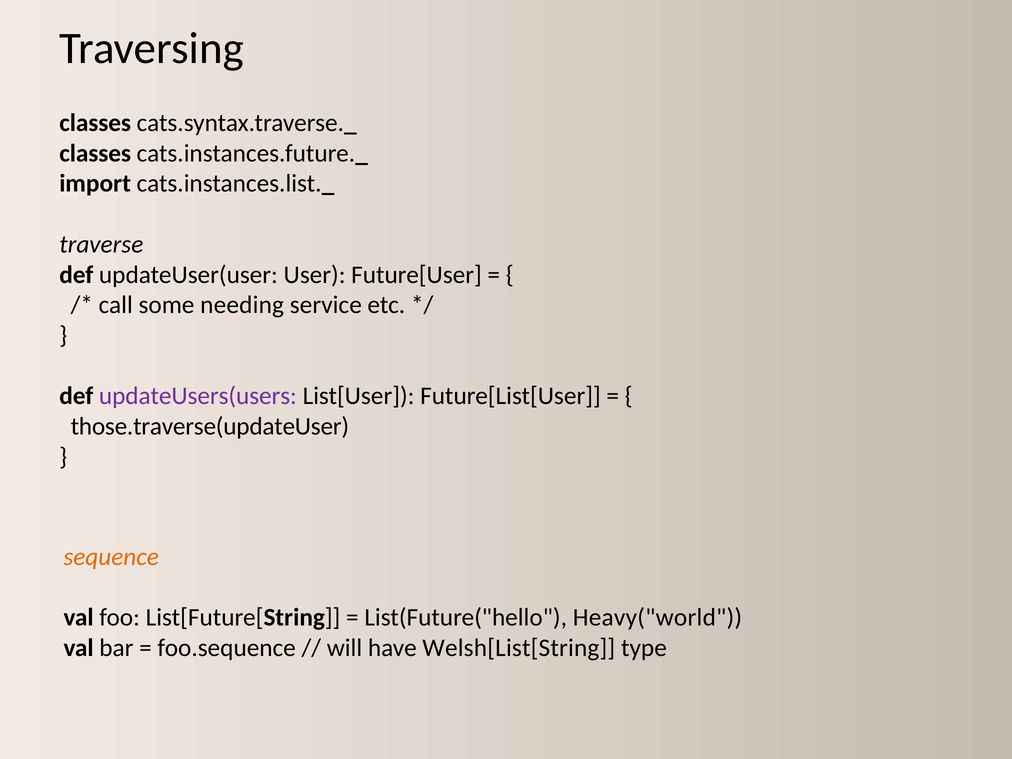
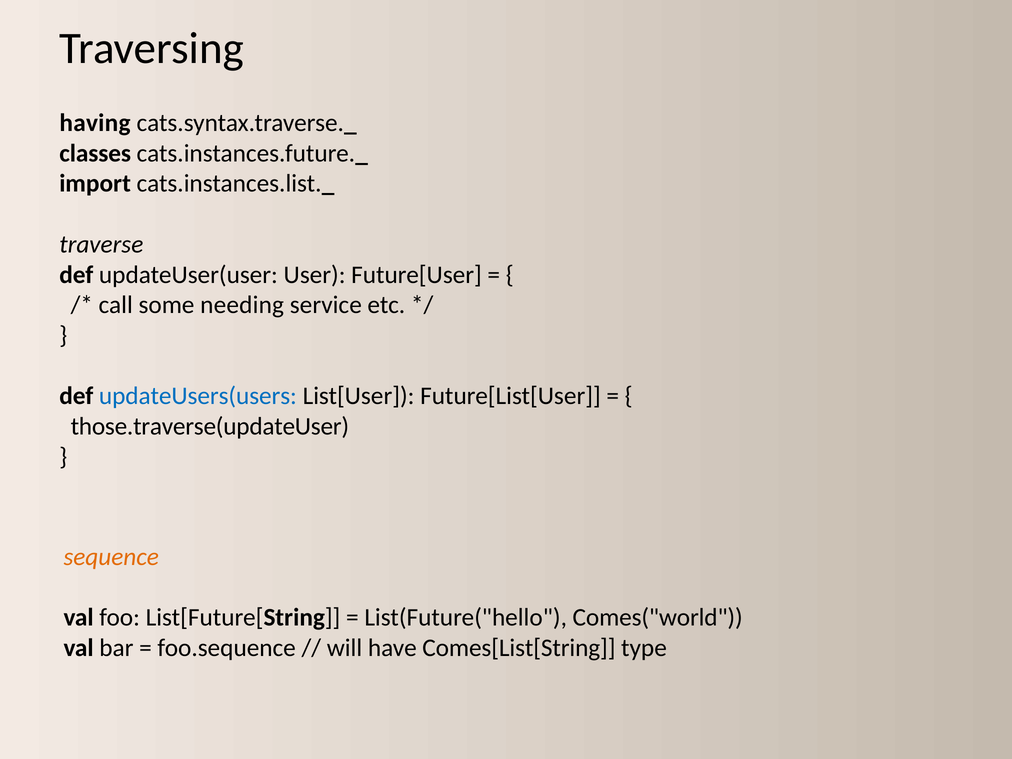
classes: classes -> having (95, 123)
updateUsers(users colour: purple -> blue (198, 396)
Heavy("world: Heavy("world -> Comes("world (658, 617)
Welsh[List[String: Welsh[List[String -> Comes[List[String (519, 648)
